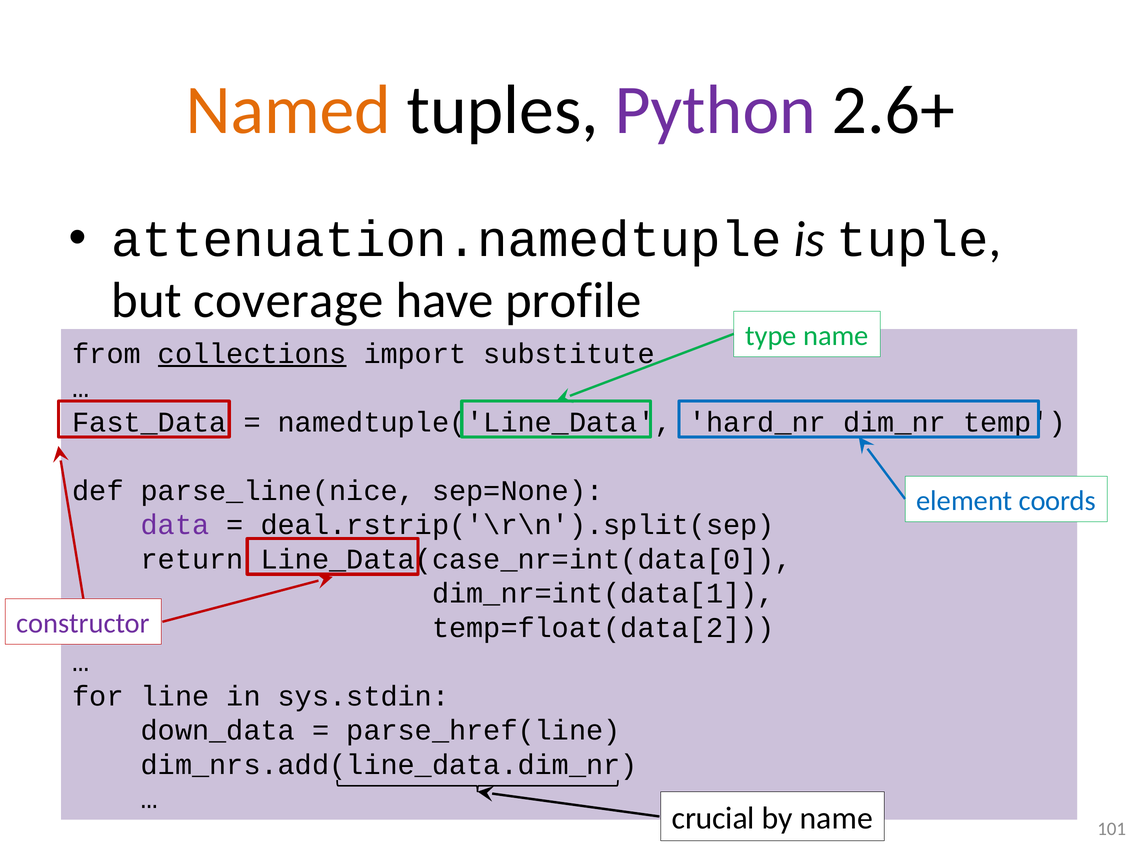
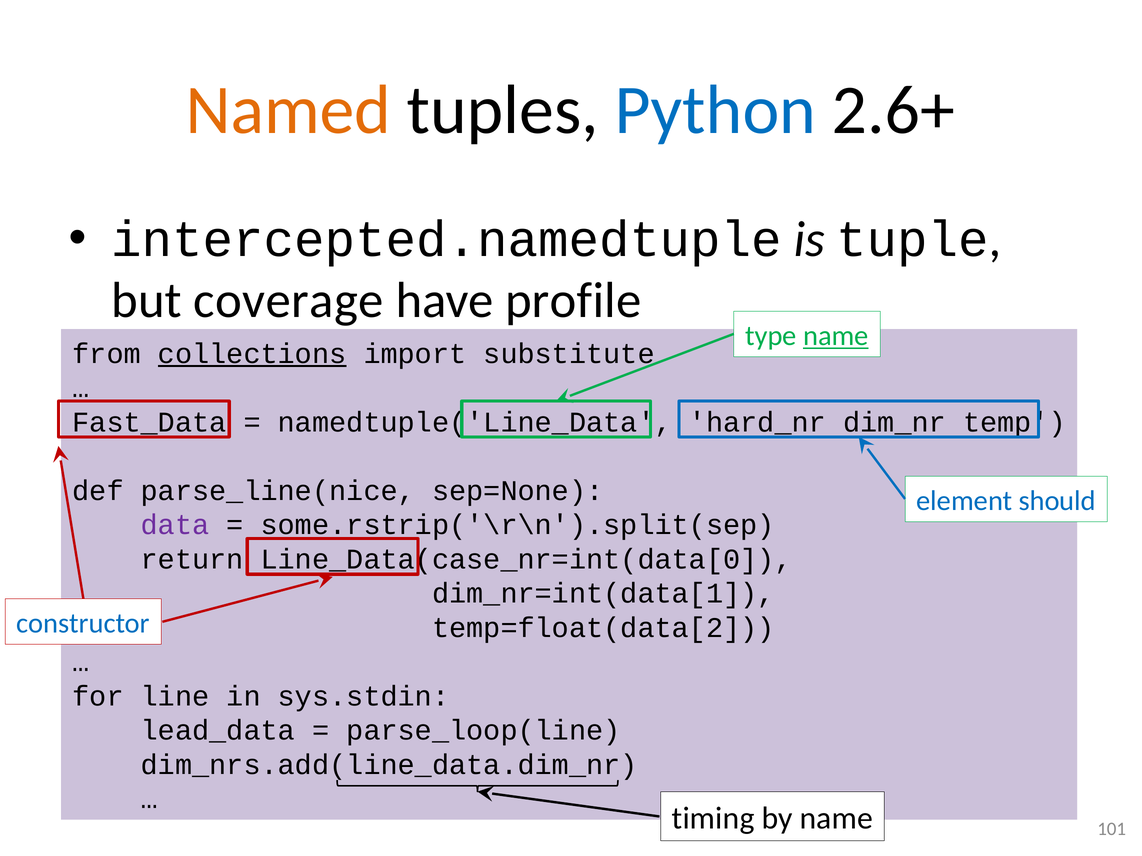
Python colour: purple -> blue (715, 111)
attenuation.namedtuple: attenuation.namedtuple -> intercepted.namedtuple (447, 240)
name underline: none -> present (836, 336)
coords: coords -> should (1057, 501)
deal.rstrip('\r\n').split(sep: deal.rstrip('\r\n').split(sep -> some.rstrip('\r\n').split(sep (518, 525)
constructor colour: purple -> blue (83, 624)
down_data: down_data -> lead_data (218, 731)
parse_href(line: parse_href(line -> parse_loop(line (483, 731)
crucial: crucial -> timing (713, 819)
